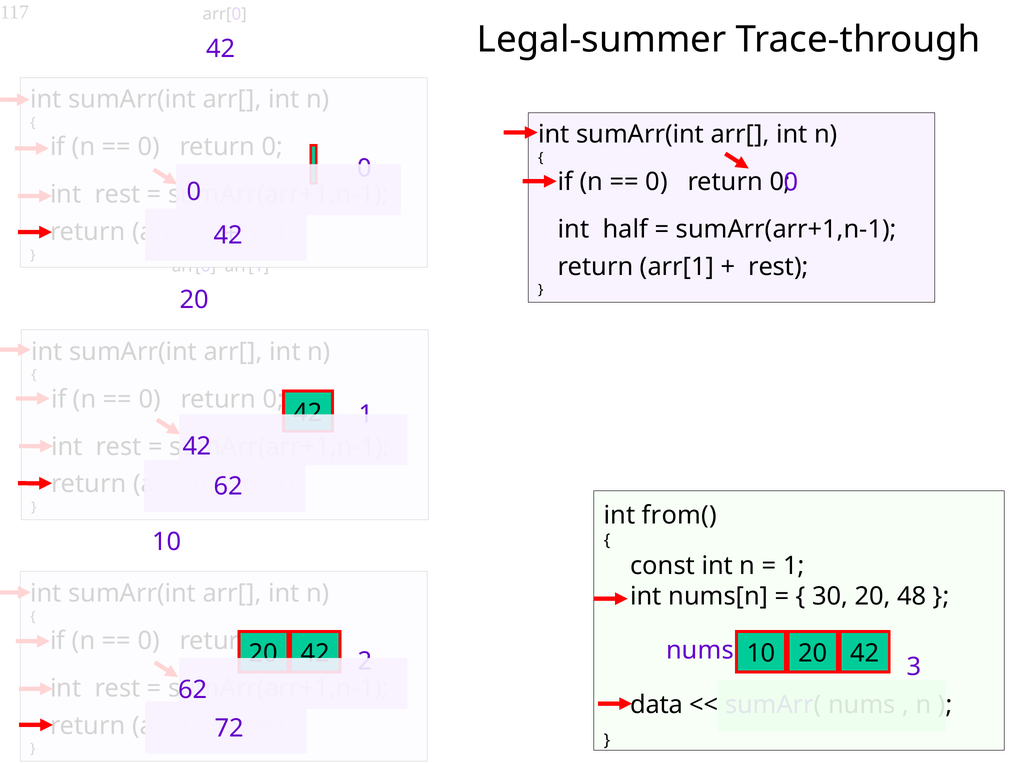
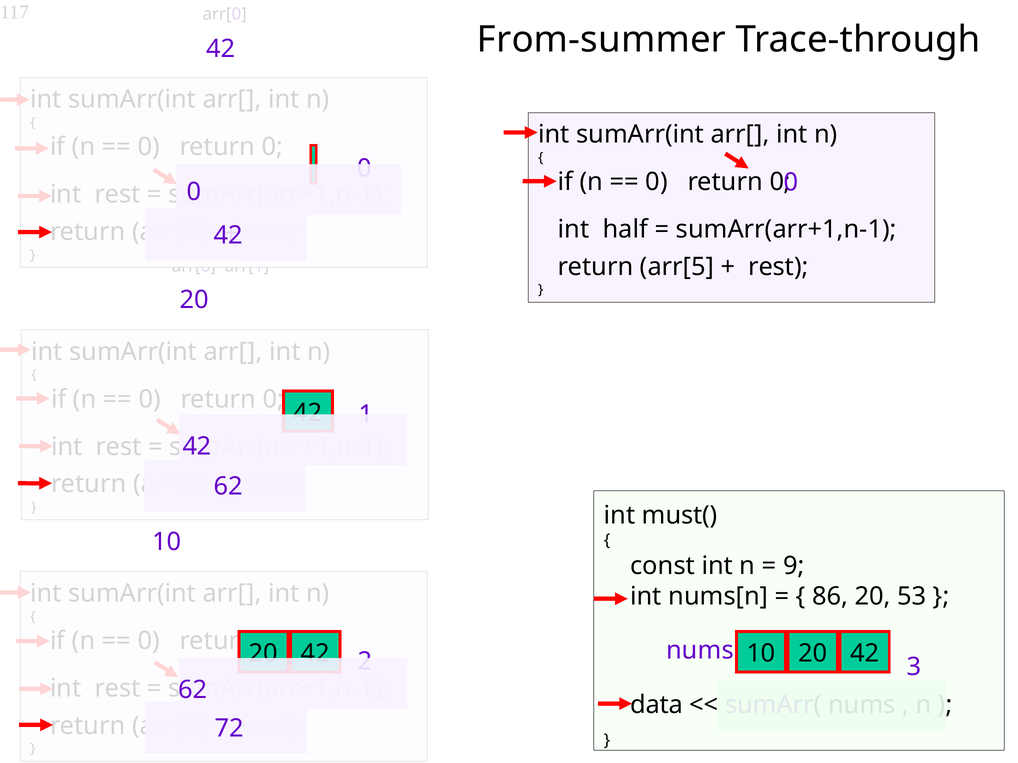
Legal-summer: Legal-summer -> From-summer (602, 40)
return arr[1: arr[1 -> arr[5 (677, 267)
from(: from( -> must( (680, 515)
1: 1 -> 9 (794, 566)
30: 30 -> 86 (830, 597)
48: 48 -> 53 (912, 597)
